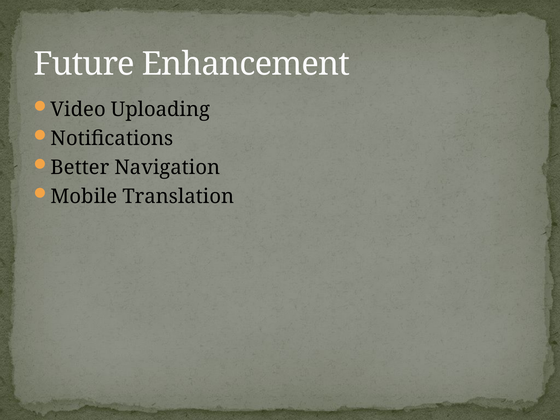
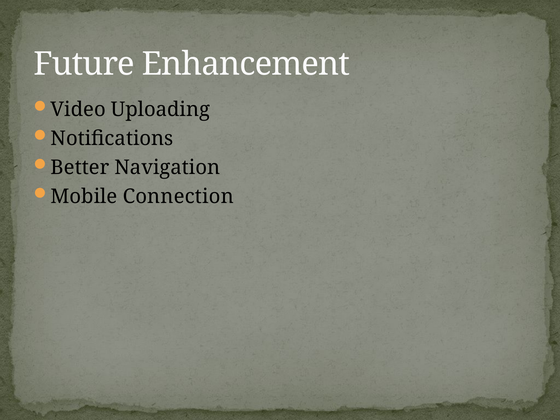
Translation: Translation -> Connection (178, 196)
